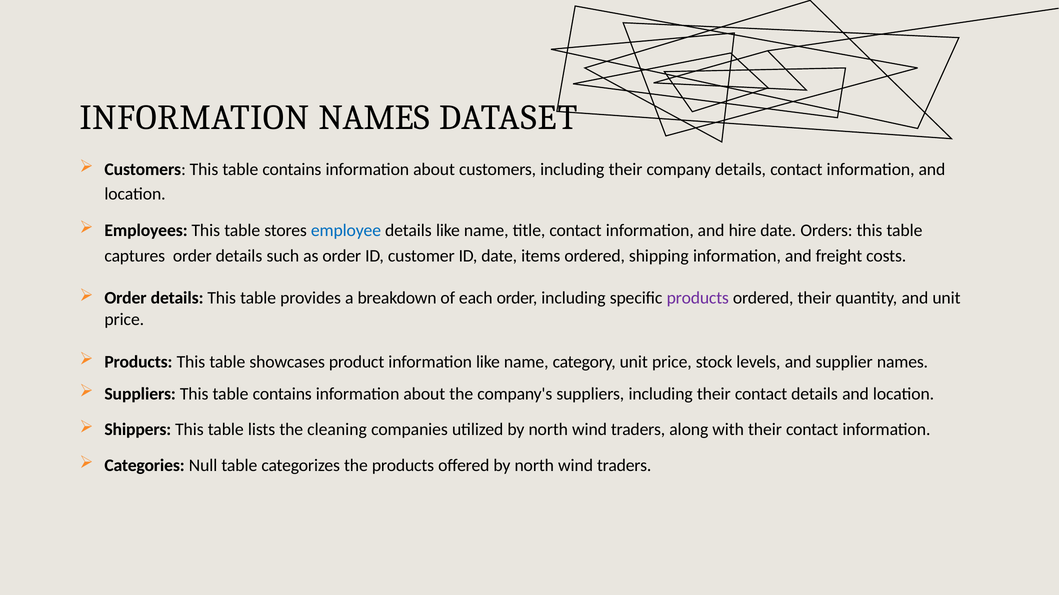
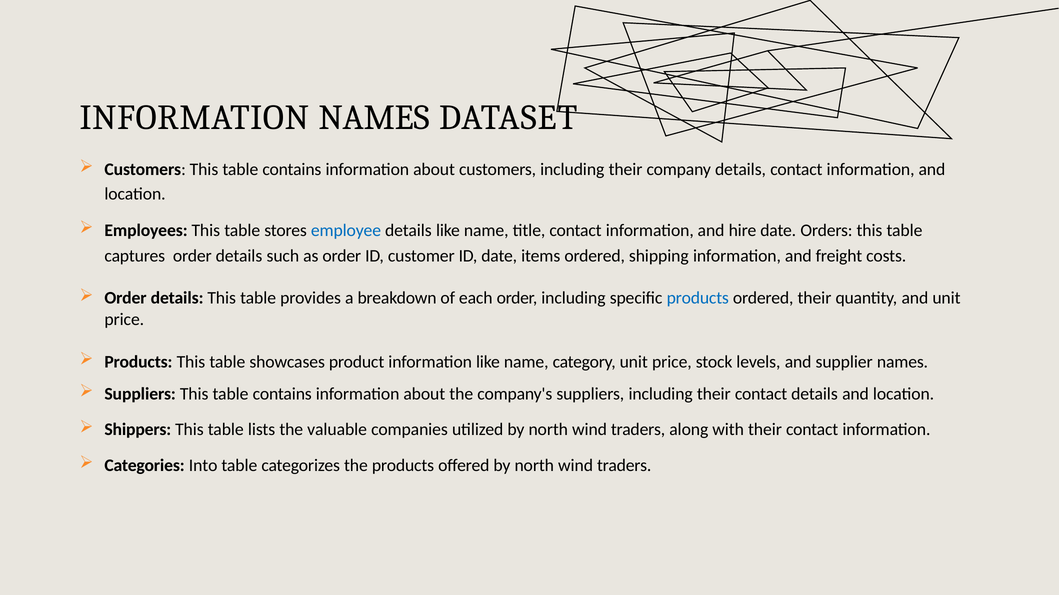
products colour: purple -> blue (698, 298)
cleaning: cleaning -> valuable (337, 430)
Null: Null -> Into (203, 466)
